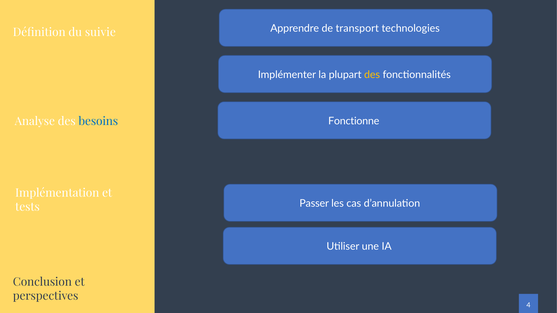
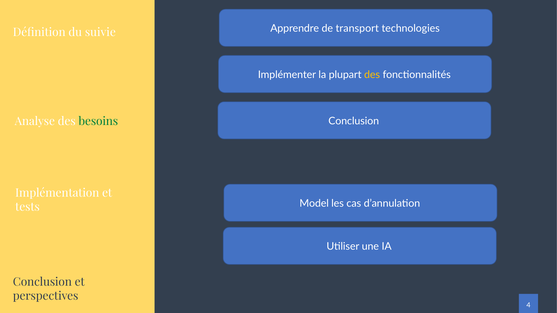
besoins colour: blue -> green (98, 121)
Fonctionne: Fonctionne -> Conclusion (354, 121)
Passer: Passer -> Model (314, 204)
